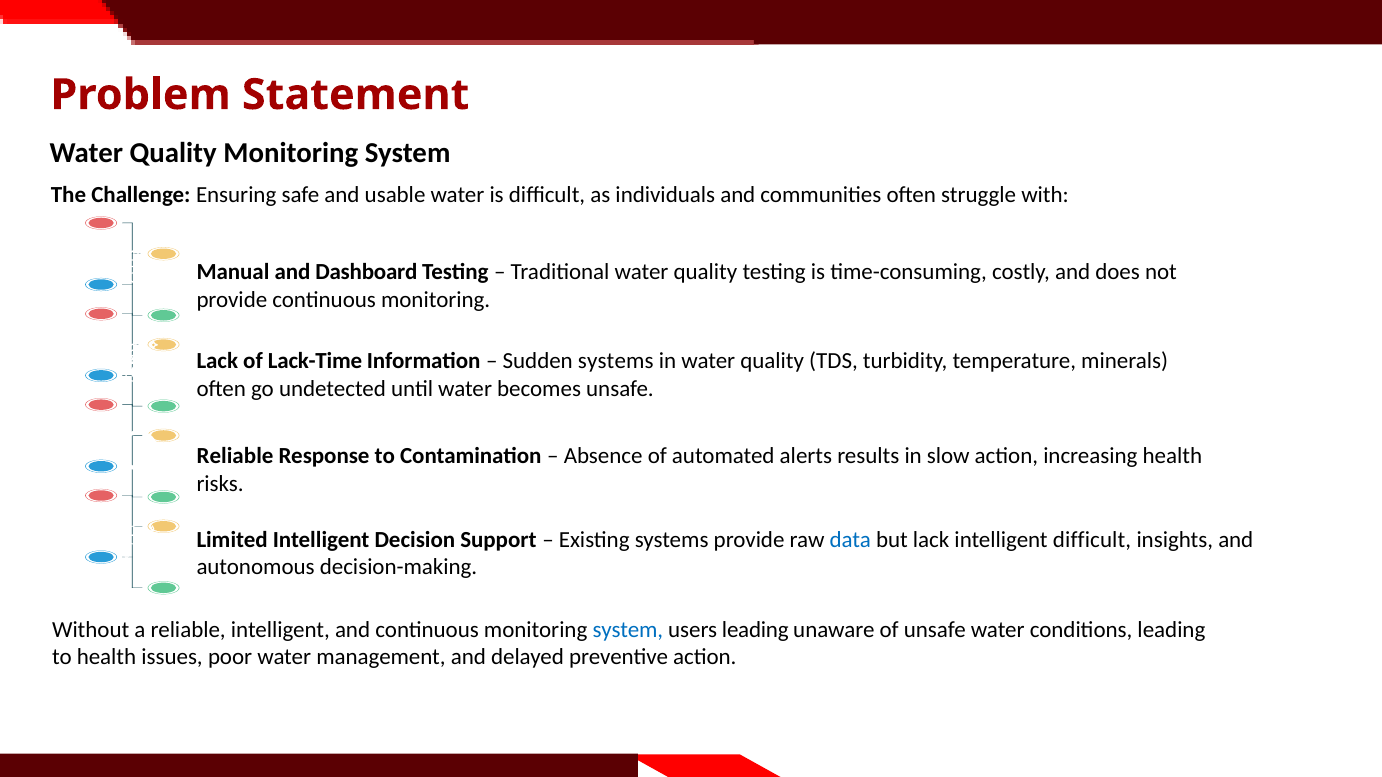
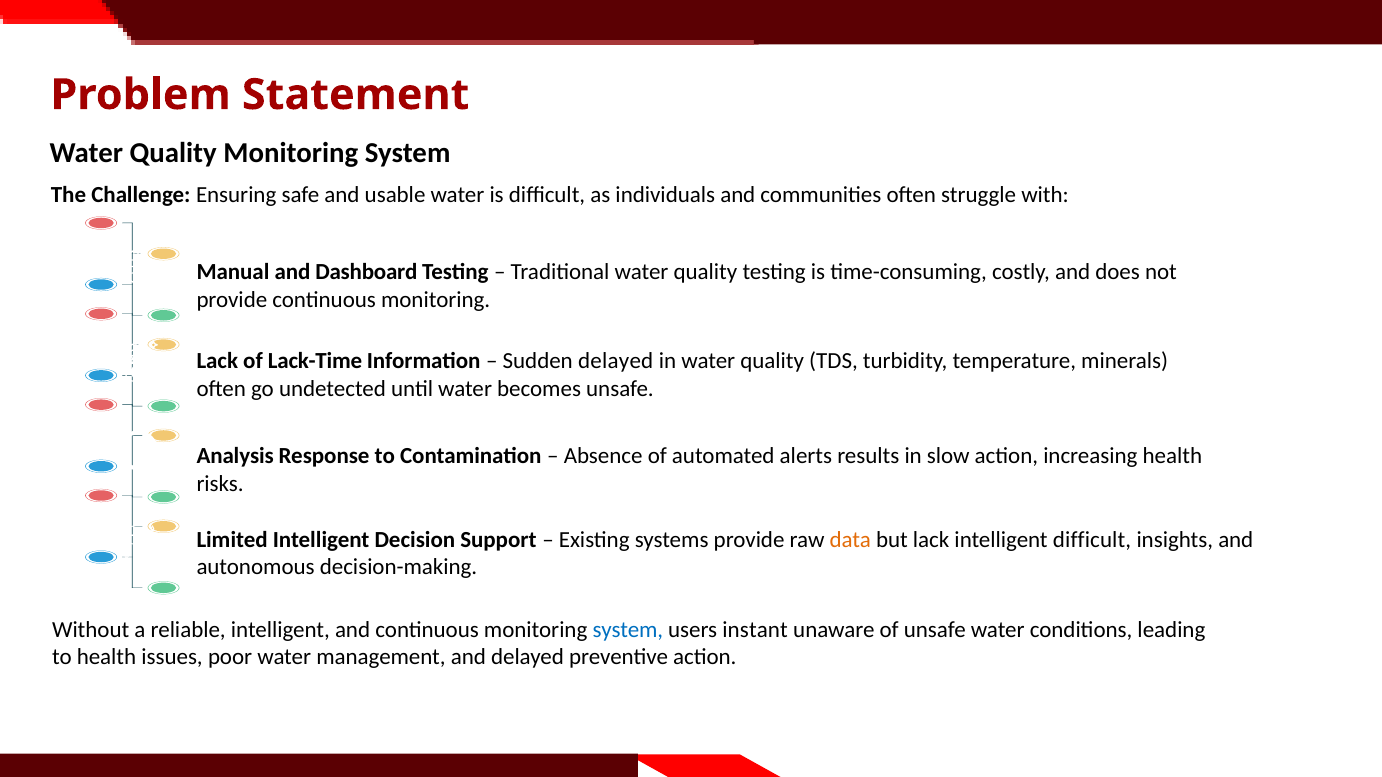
Sudden systems: systems -> delayed (616, 361)
Reliable: Reliable -> Analysis (235, 456)
data colour: blue -> orange (850, 540)
users leading: leading -> instant (755, 630)
